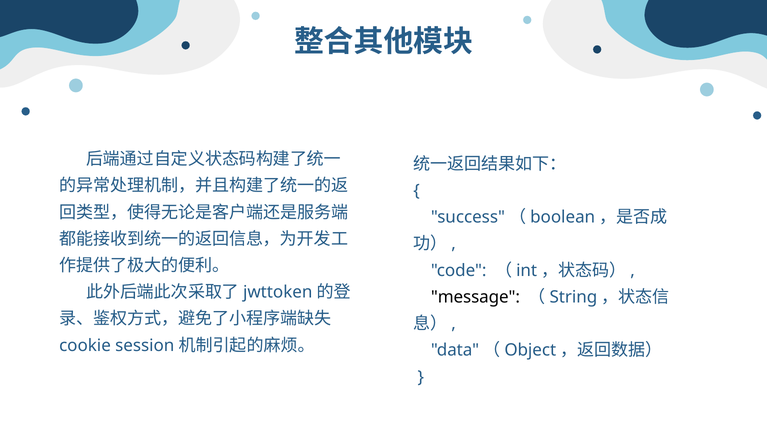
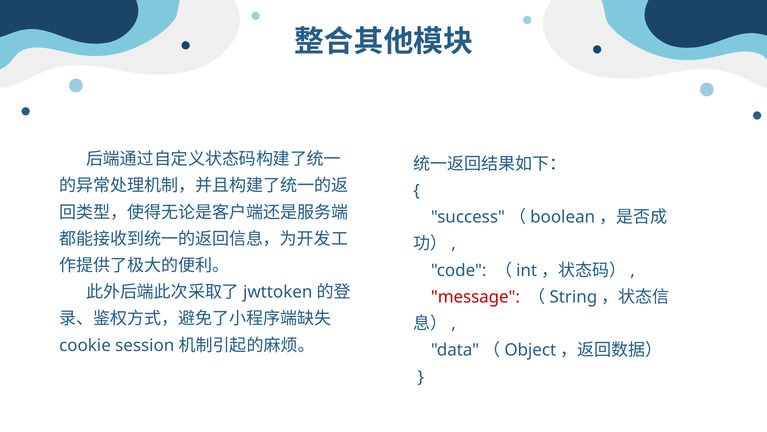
message colour: black -> red (475, 297)
